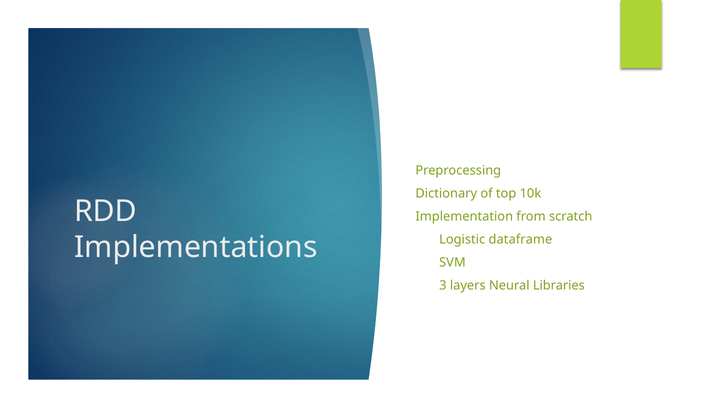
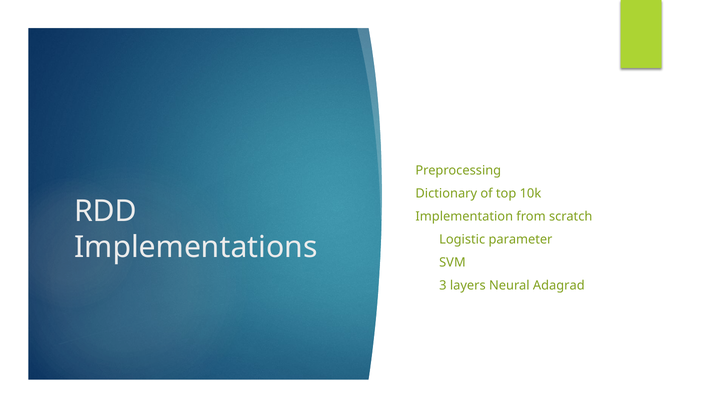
dataframe: dataframe -> parameter (520, 240)
Libraries: Libraries -> Adagrad (559, 285)
